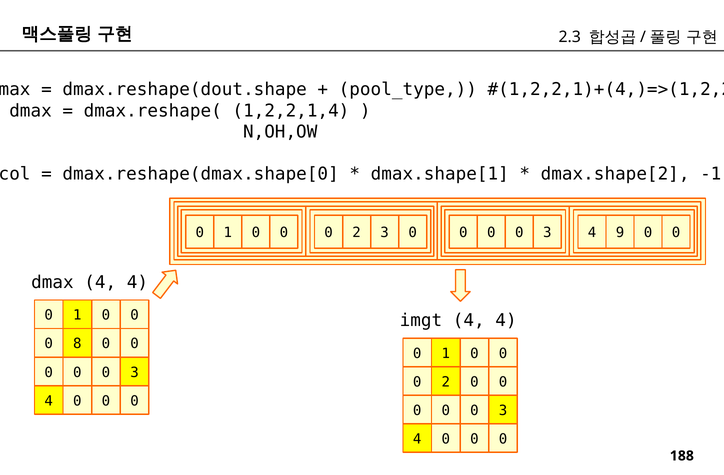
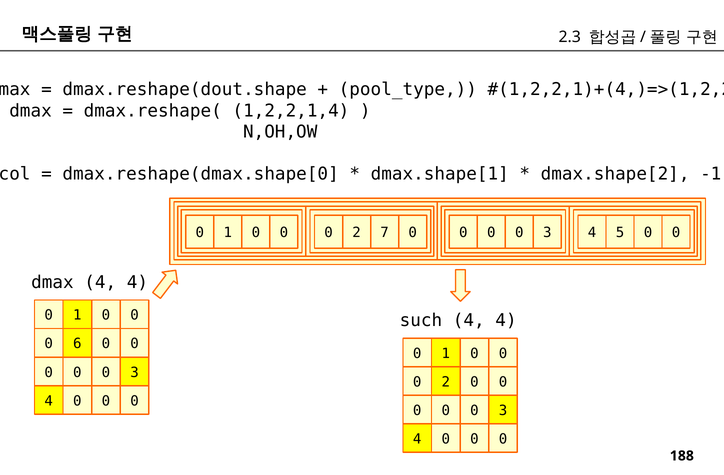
2 3: 3 -> 7 (385, 233)
9: 9 -> 5 (620, 233)
imgt: imgt -> such (421, 321)
8: 8 -> 6 (77, 344)
